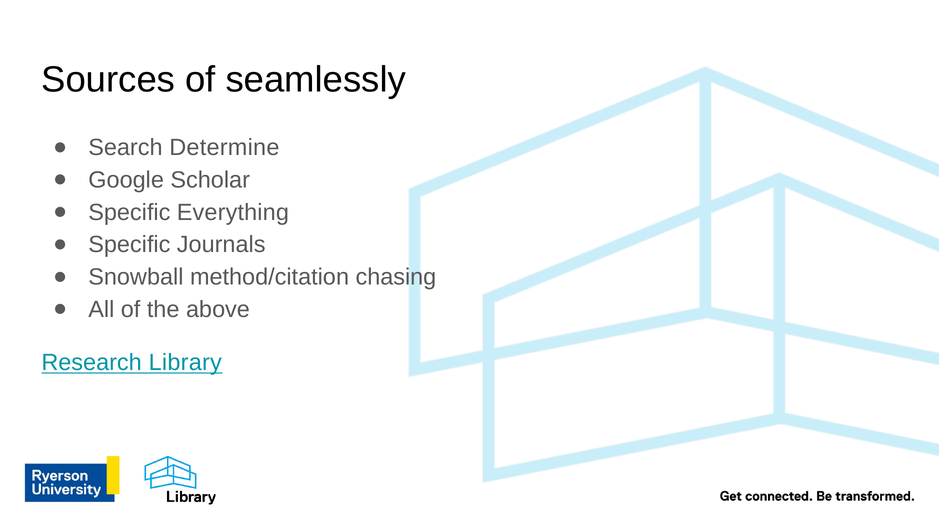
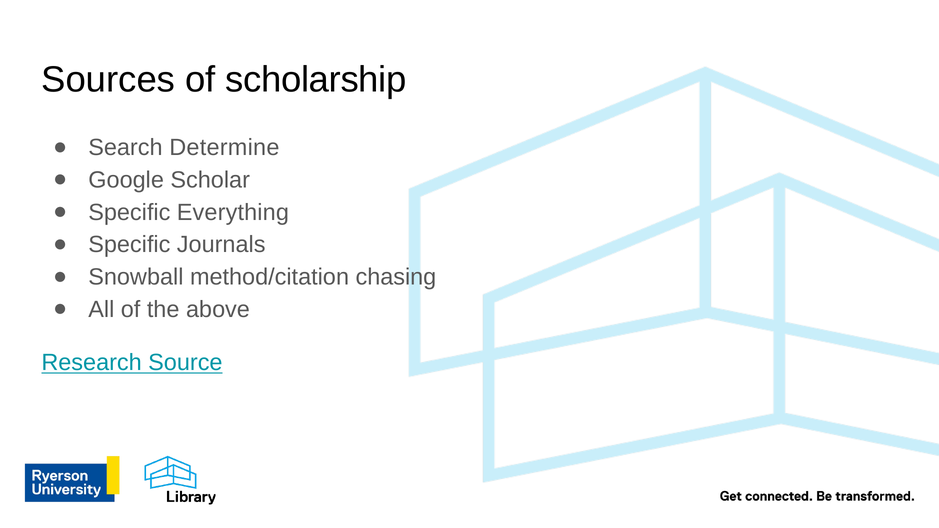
seamlessly: seamlessly -> scholarship (316, 80)
Library: Library -> Source (185, 363)
